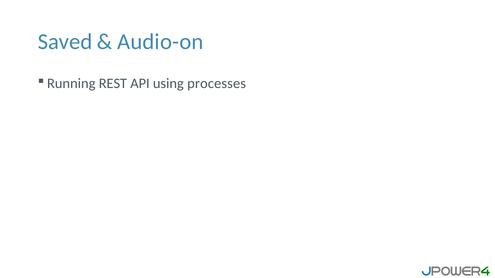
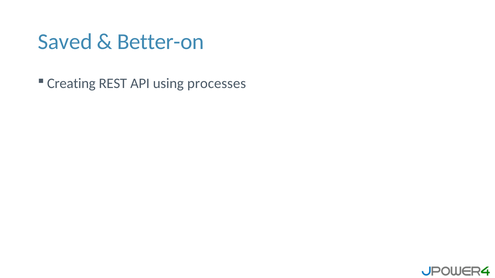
Audio-on: Audio-on -> Better-on (161, 42)
Running: Running -> Creating (71, 84)
